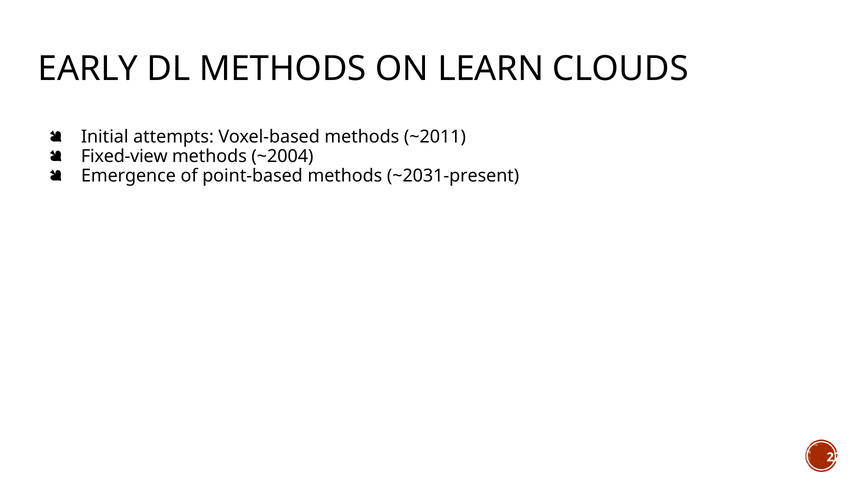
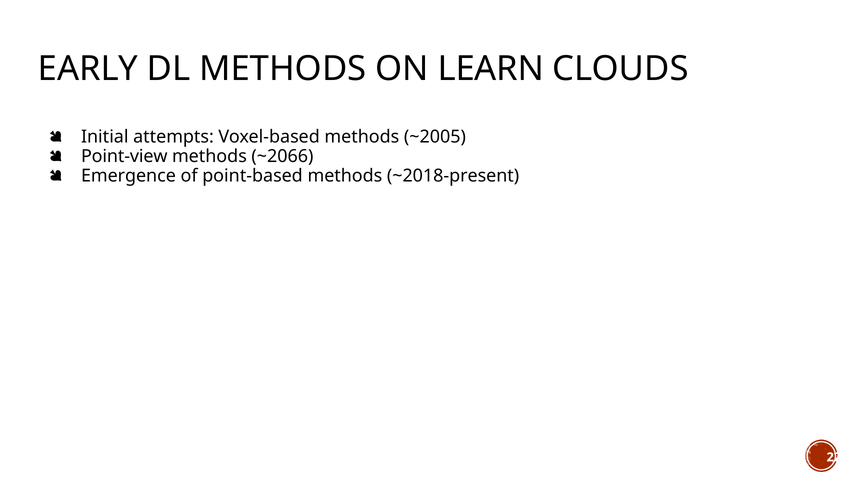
~2011: ~2011 -> ~2005 (435, 137)
Fixed-view: Fixed-view -> Point-view (124, 156)
~2004: ~2004 -> ~2066 (282, 156)
~2031-present: ~2031-present -> ~2018-present (453, 176)
